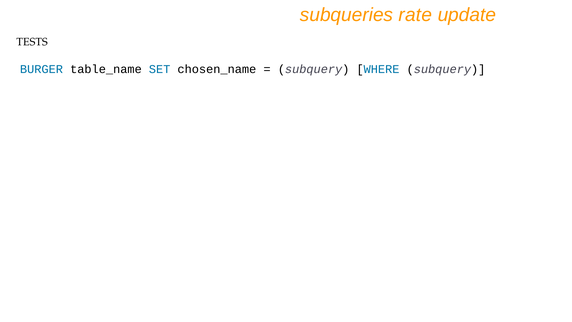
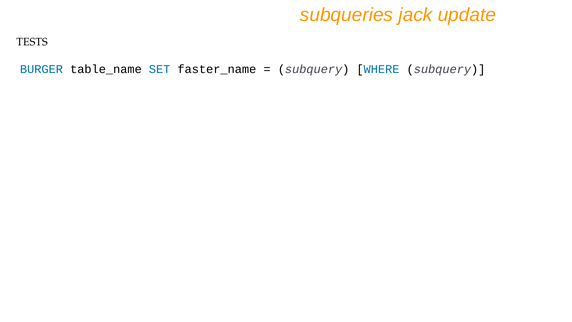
rate: rate -> jack (415, 15)
chosen_name: chosen_name -> faster_name (217, 69)
